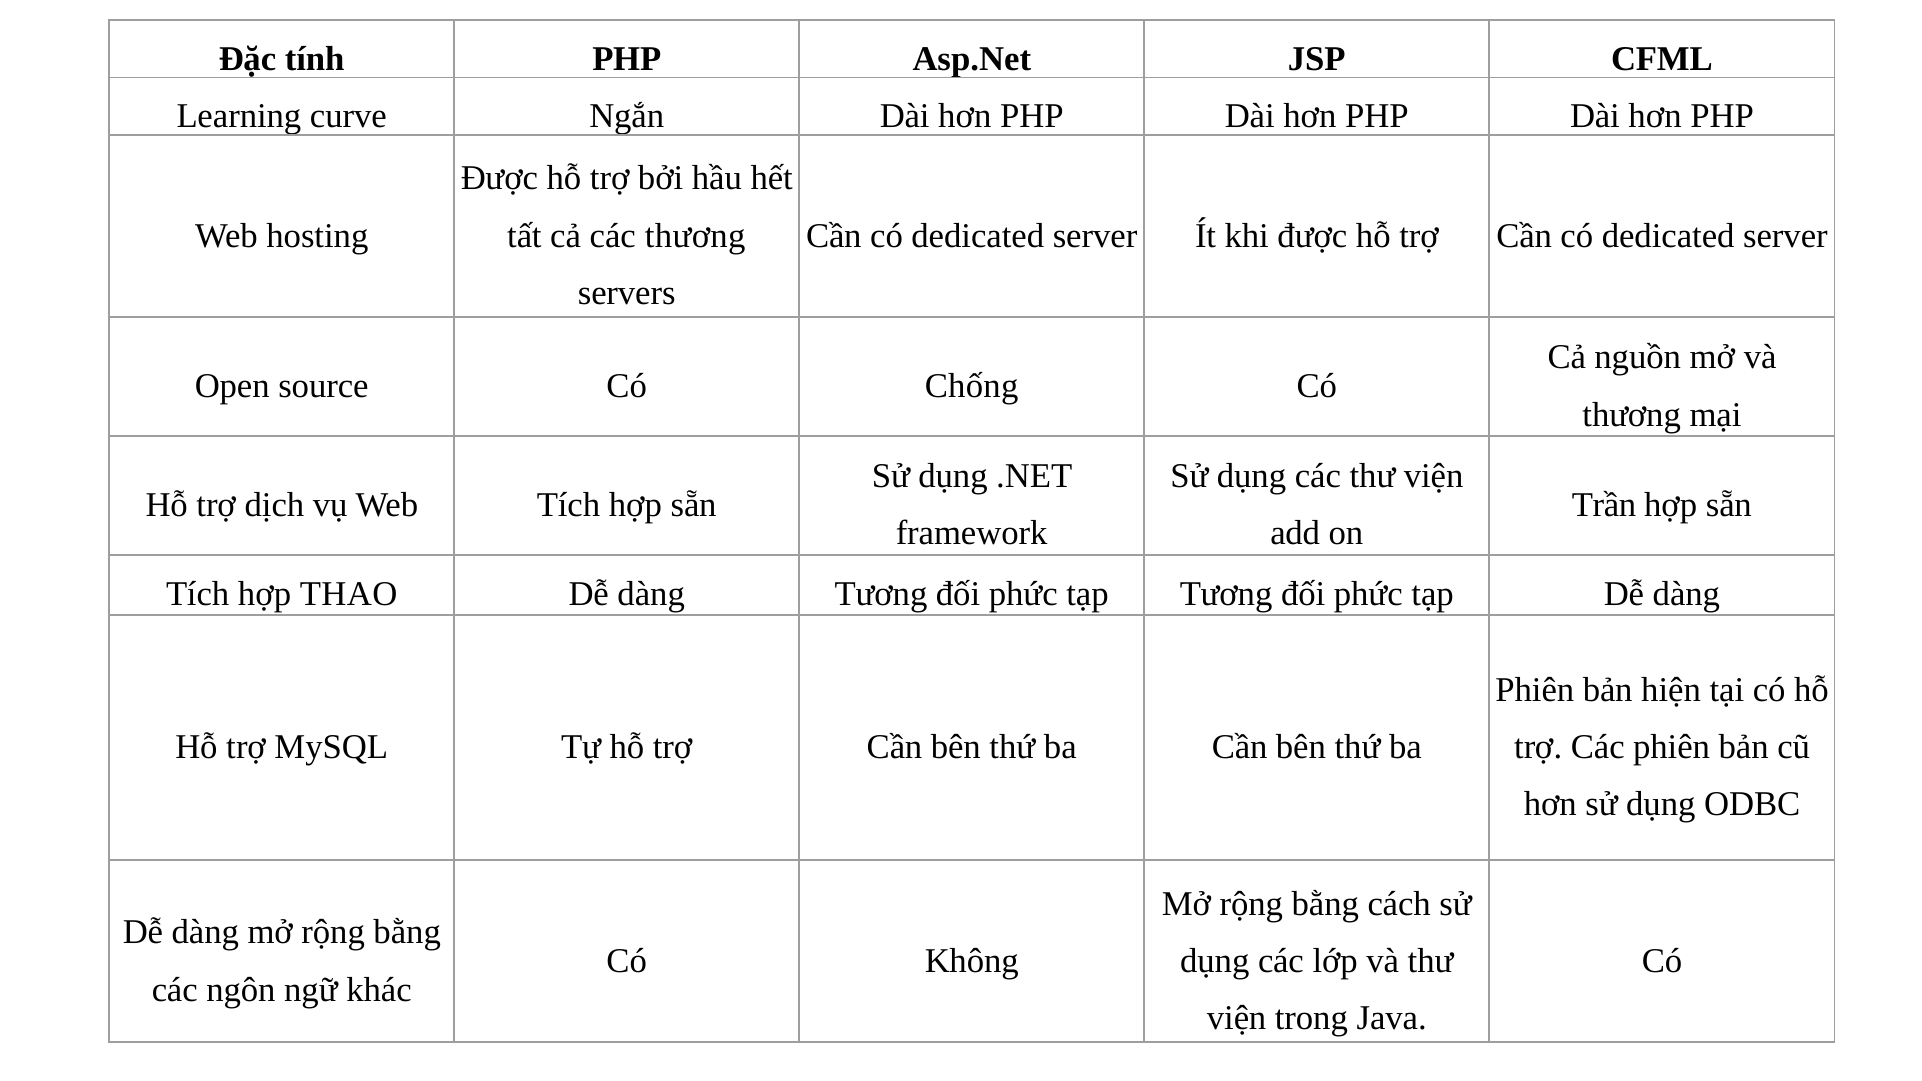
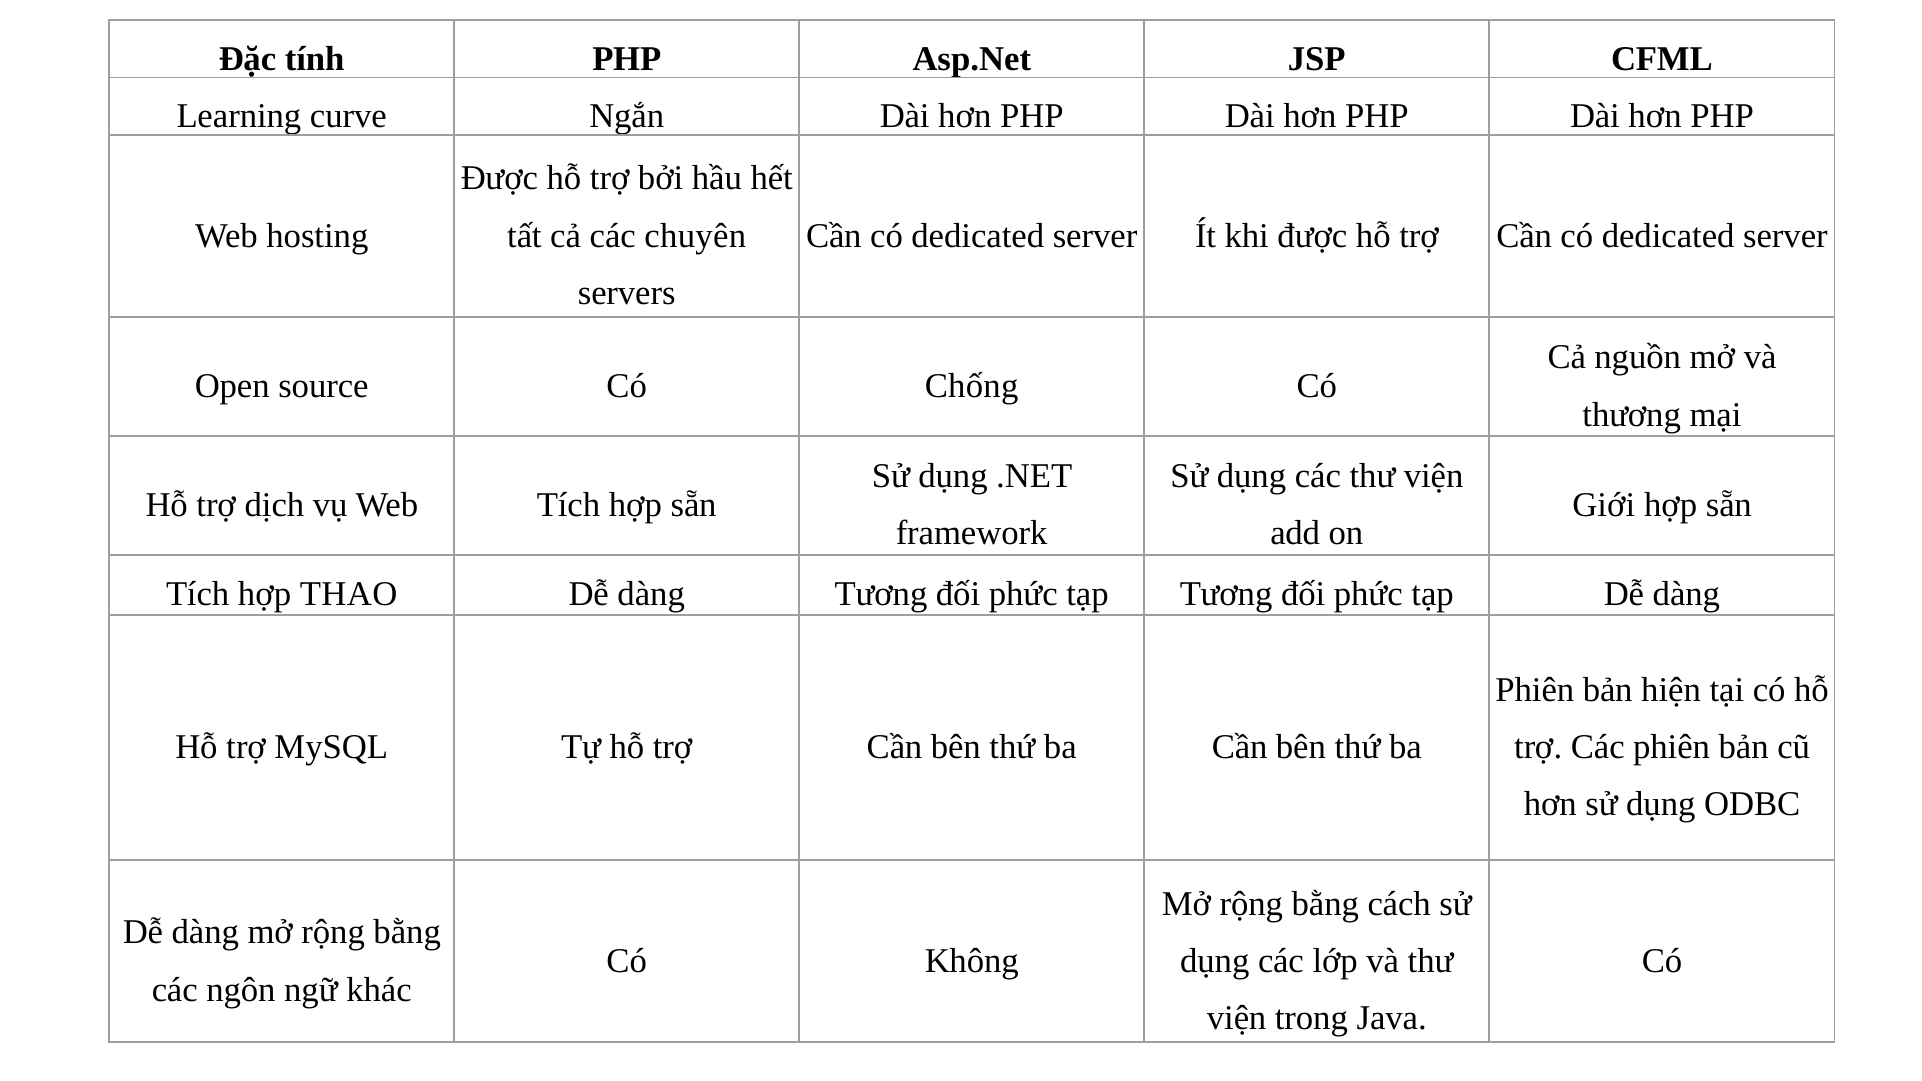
các thương: thương -> chuyên (695, 236)
Trần: Trần -> Giới (1604, 505)
